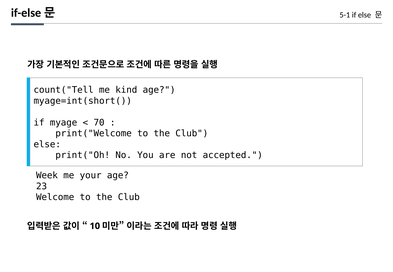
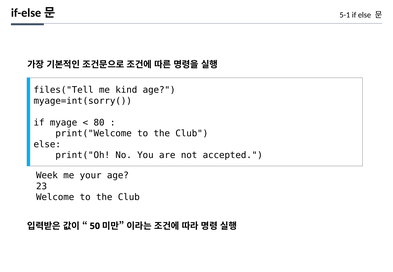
count("Tell: count("Tell -> files("Tell (64, 90)
myage=int(short(: myage=int(short( -> myage=int(sorry( (83, 101)
70: 70 -> 80 (99, 123)
10: 10 -> 50 (95, 226)
